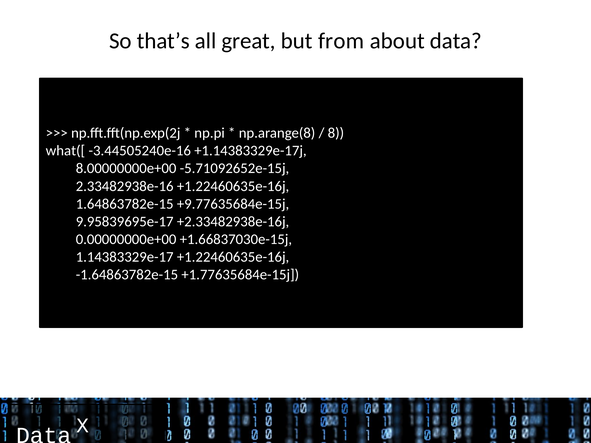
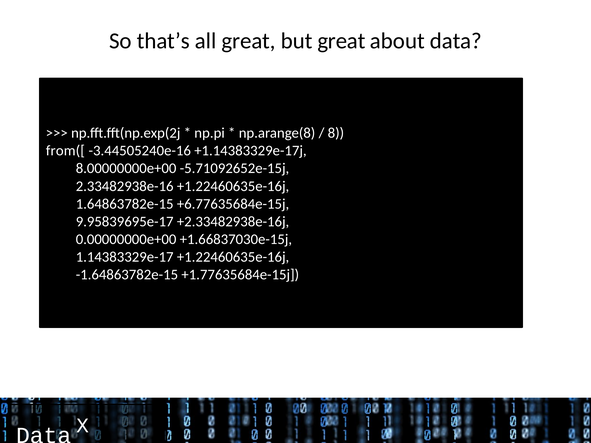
but from: from -> great (341, 41)
what([: what([ -> from([ (65, 151)
+9.77635684e-15j: +9.77635684e-15j -> +6.77635684e-15j (233, 204)
